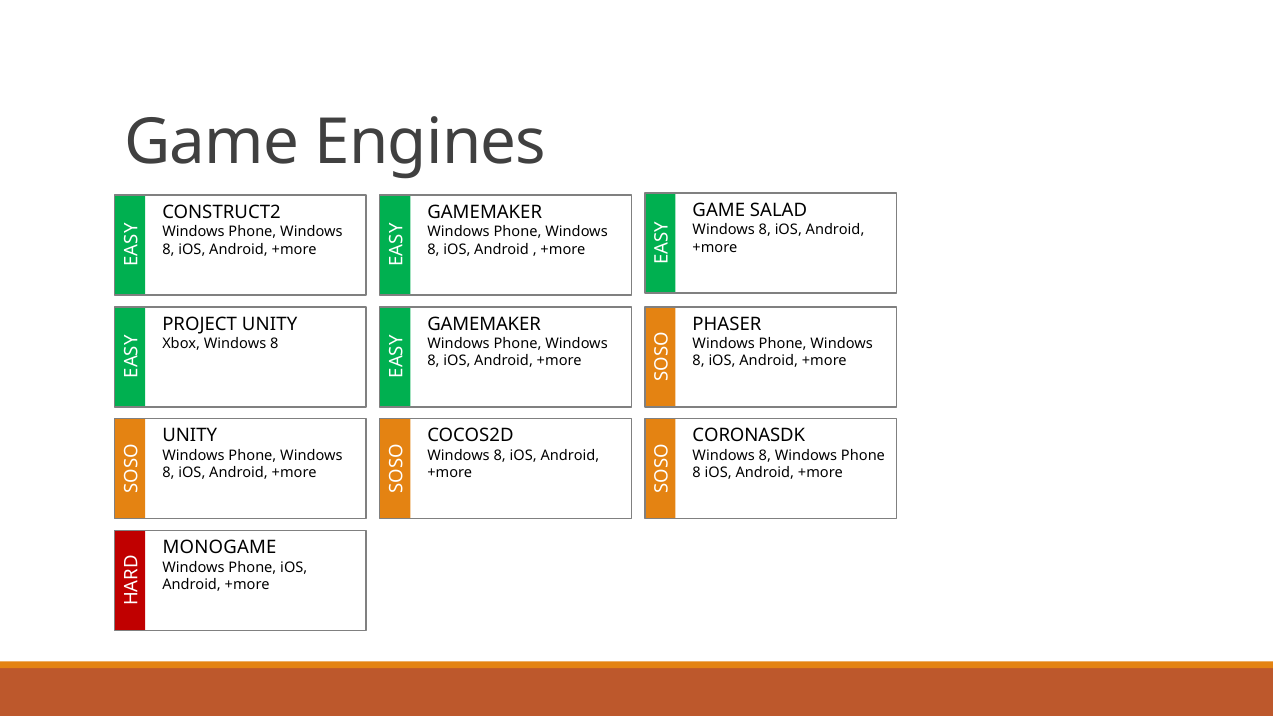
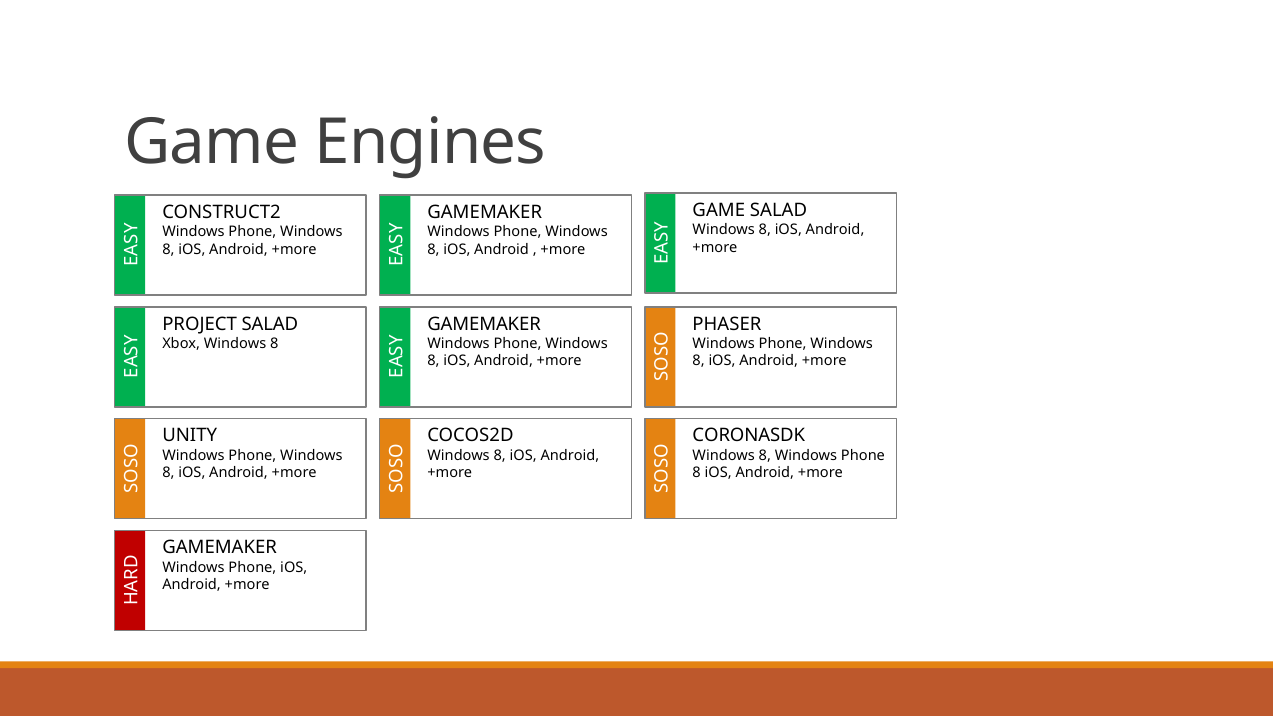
PROJECT UNITY: UNITY -> SALAD (270, 324)
MONOGAME: MONOGAME -> GAMEMAKER (220, 548)
